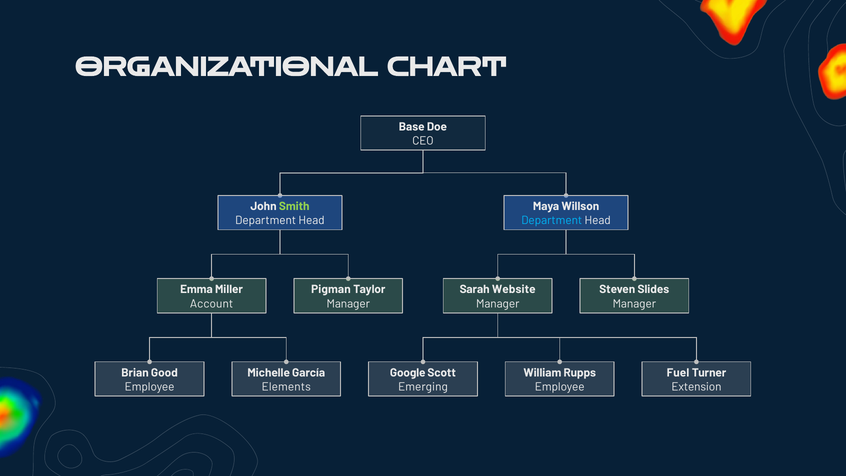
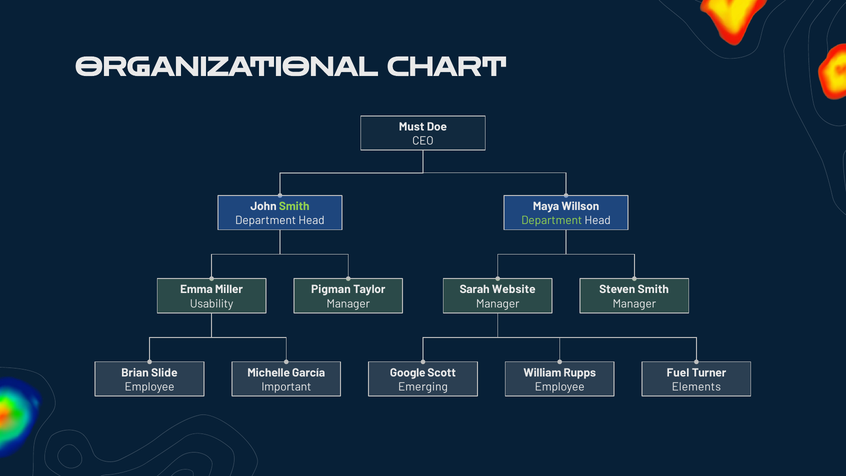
Base: Base -> Must (412, 127)
Department colour: light blue -> light green (552, 220)
Steven Slides: Slides -> Smith (653, 289)
Account: Account -> Usability (212, 304)
Good: Good -> Slide (164, 373)
Elements: Elements -> Important (286, 387)
Extension: Extension -> Elements (696, 387)
